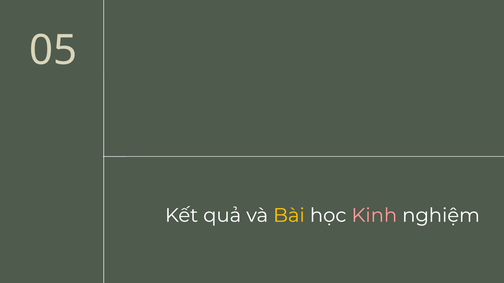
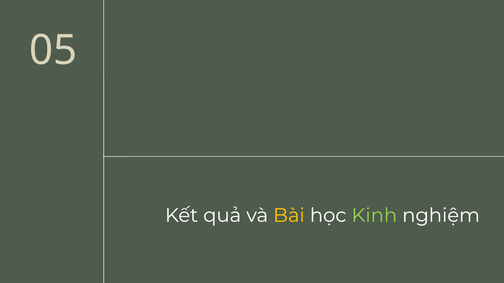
Kinh colour: pink -> light green (374, 216)
